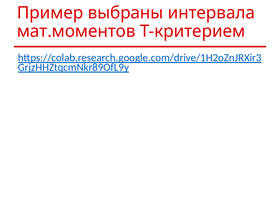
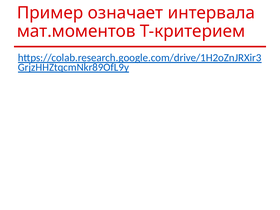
выбраны: выбраны -> означает (125, 13)
